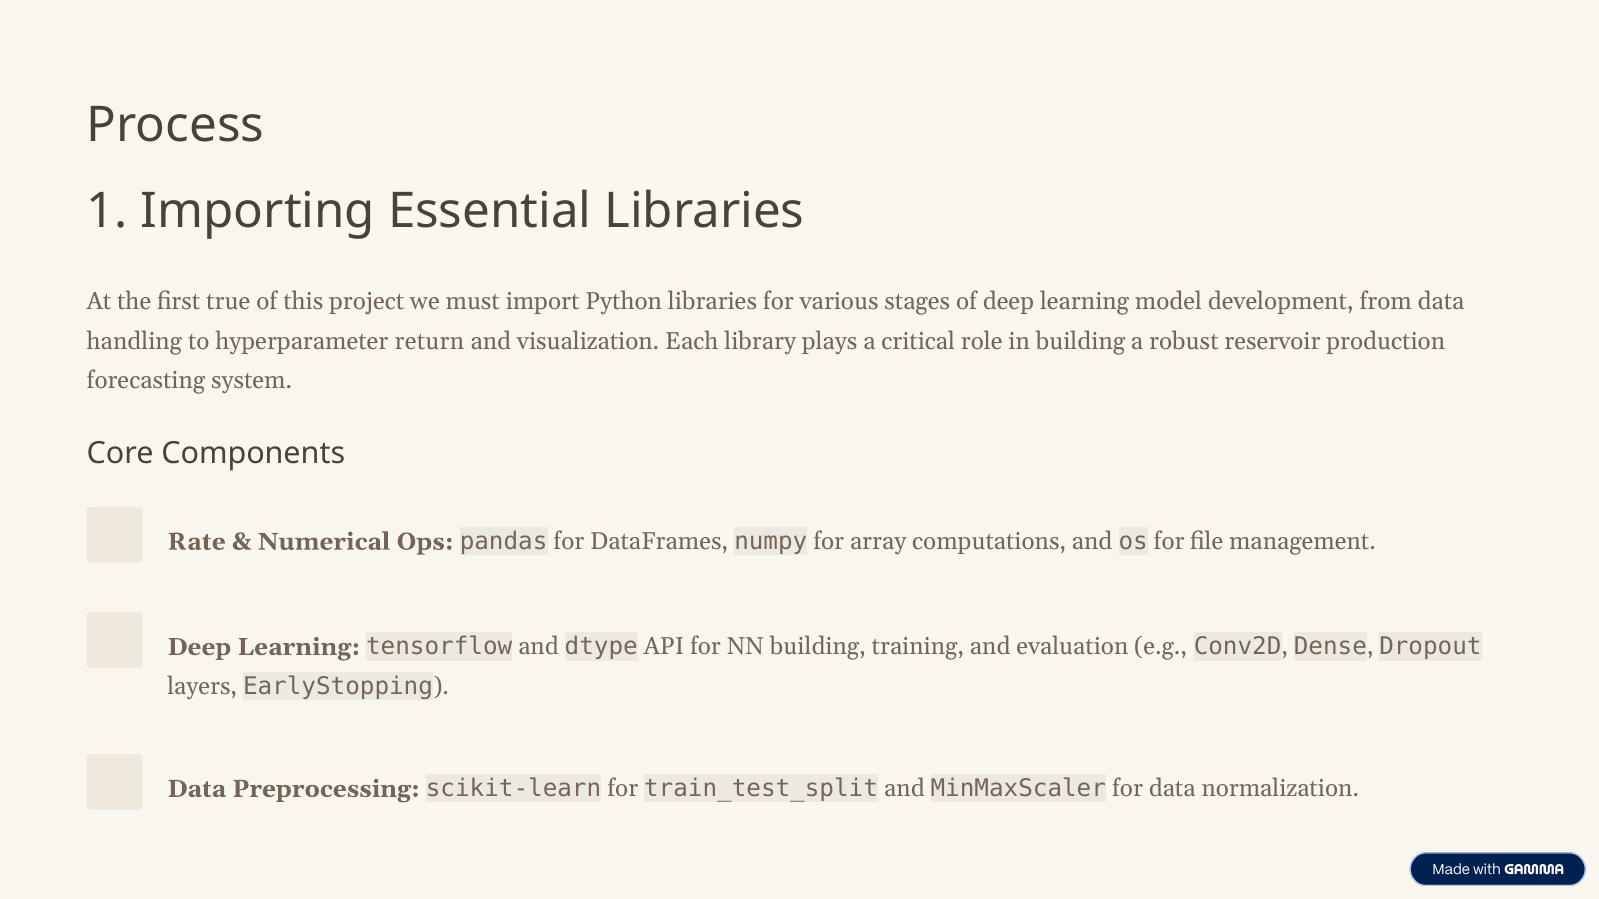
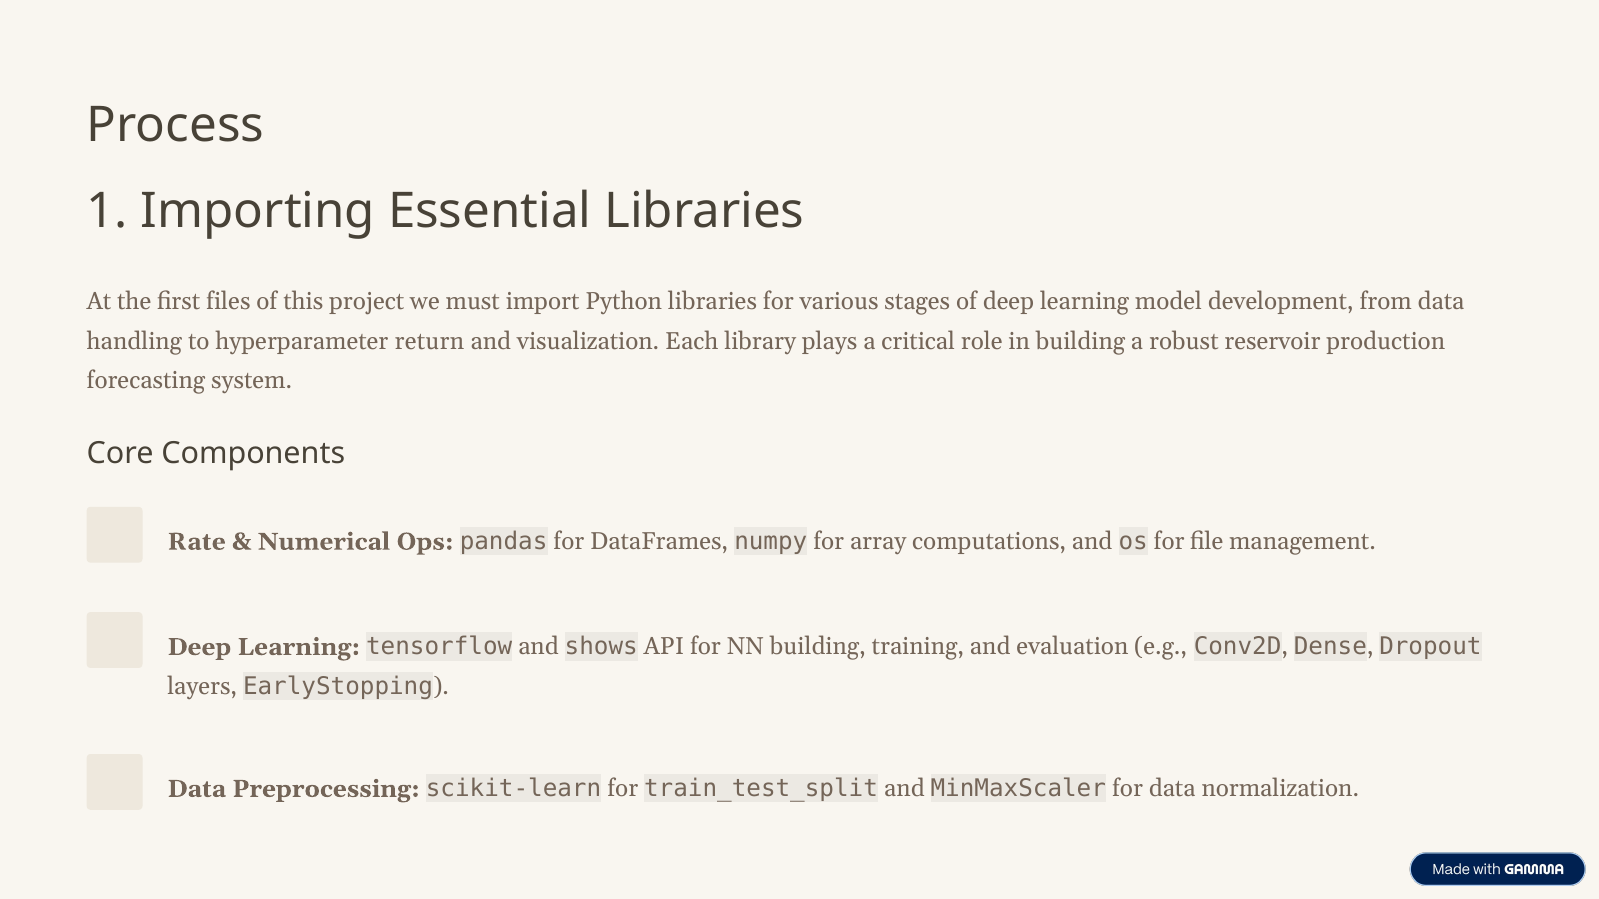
true: true -> files (228, 302)
dtype: dtype -> shows (601, 647)
